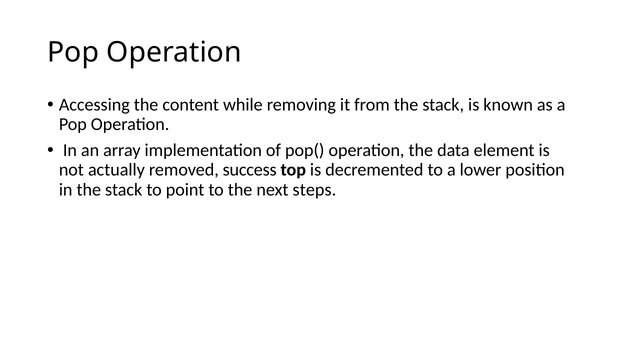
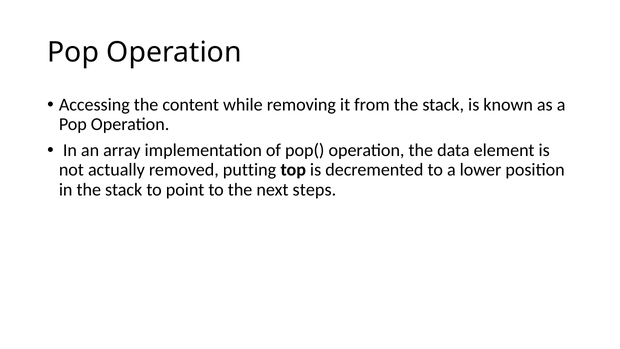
success: success -> putting (250, 170)
